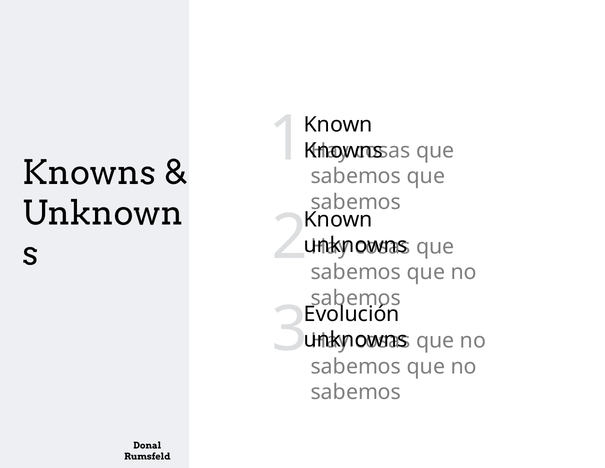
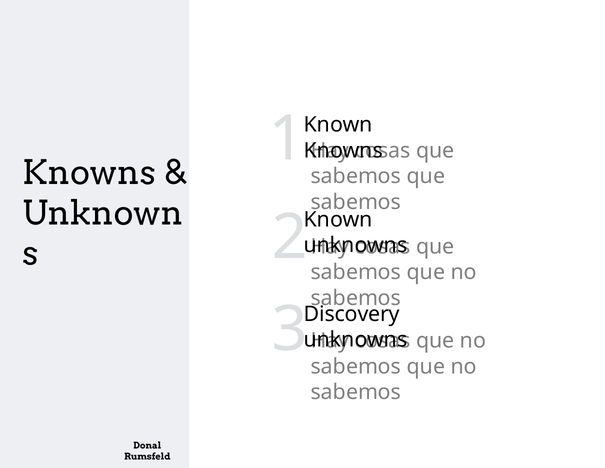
Evolución: Evolución -> Discovery (352, 314)
